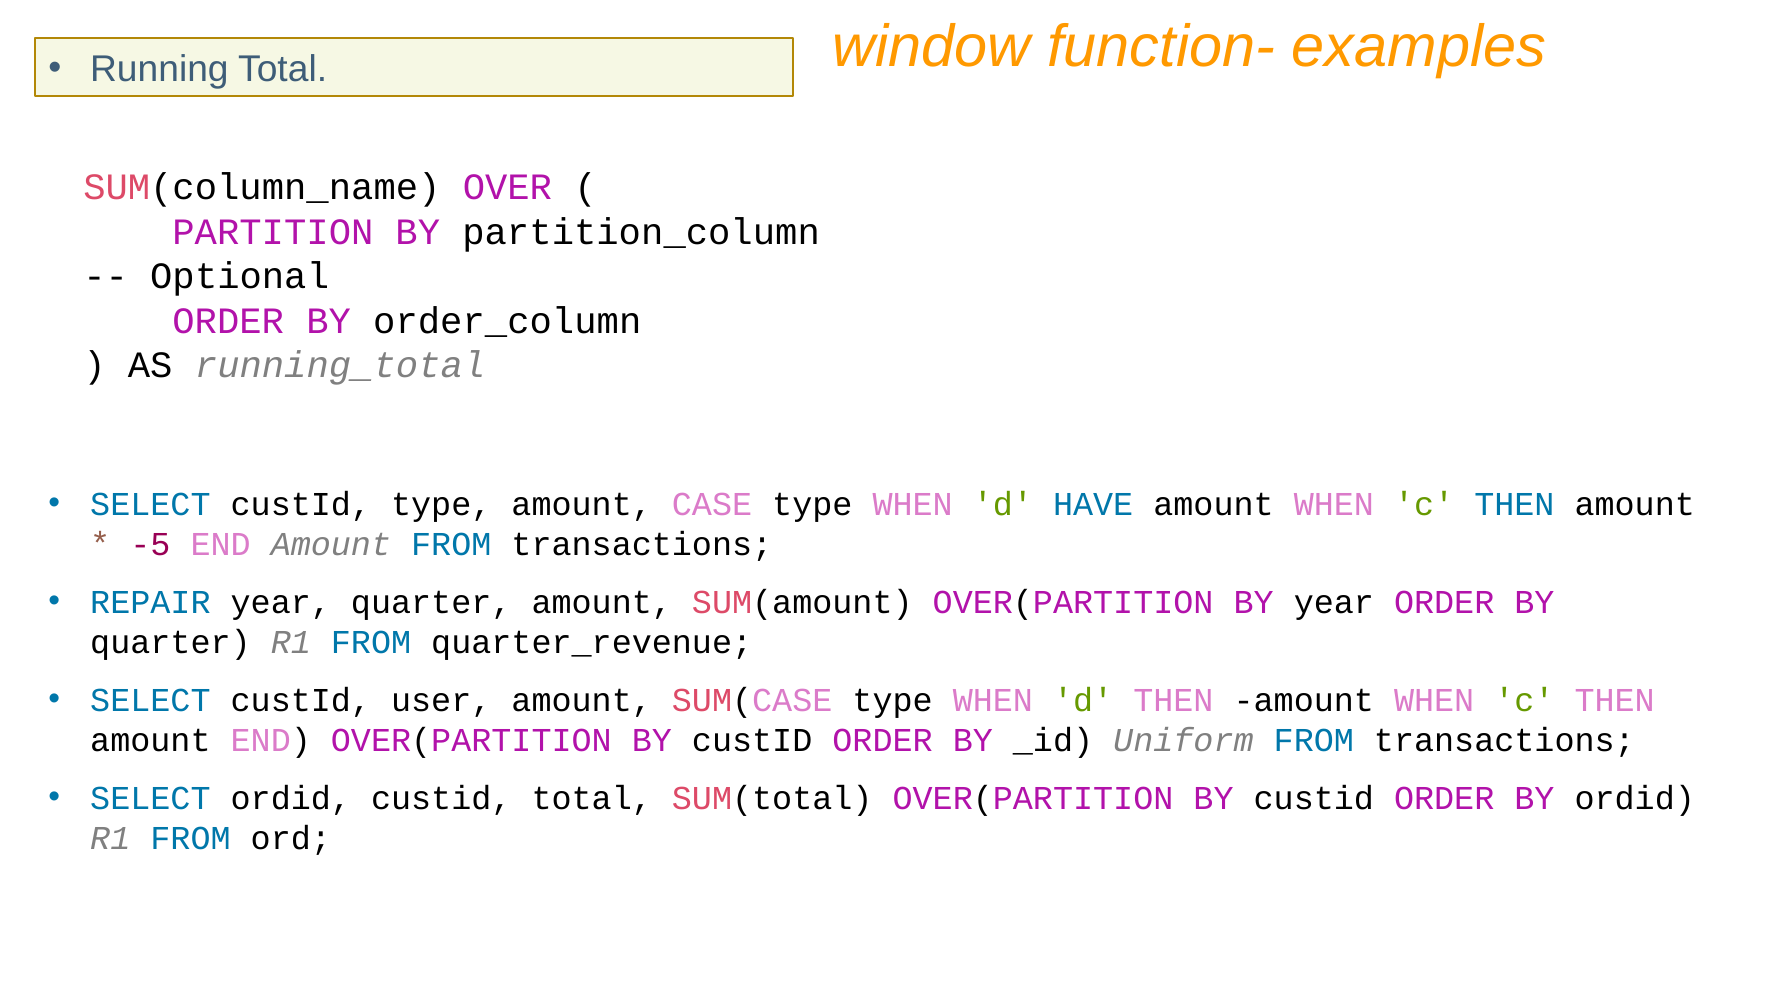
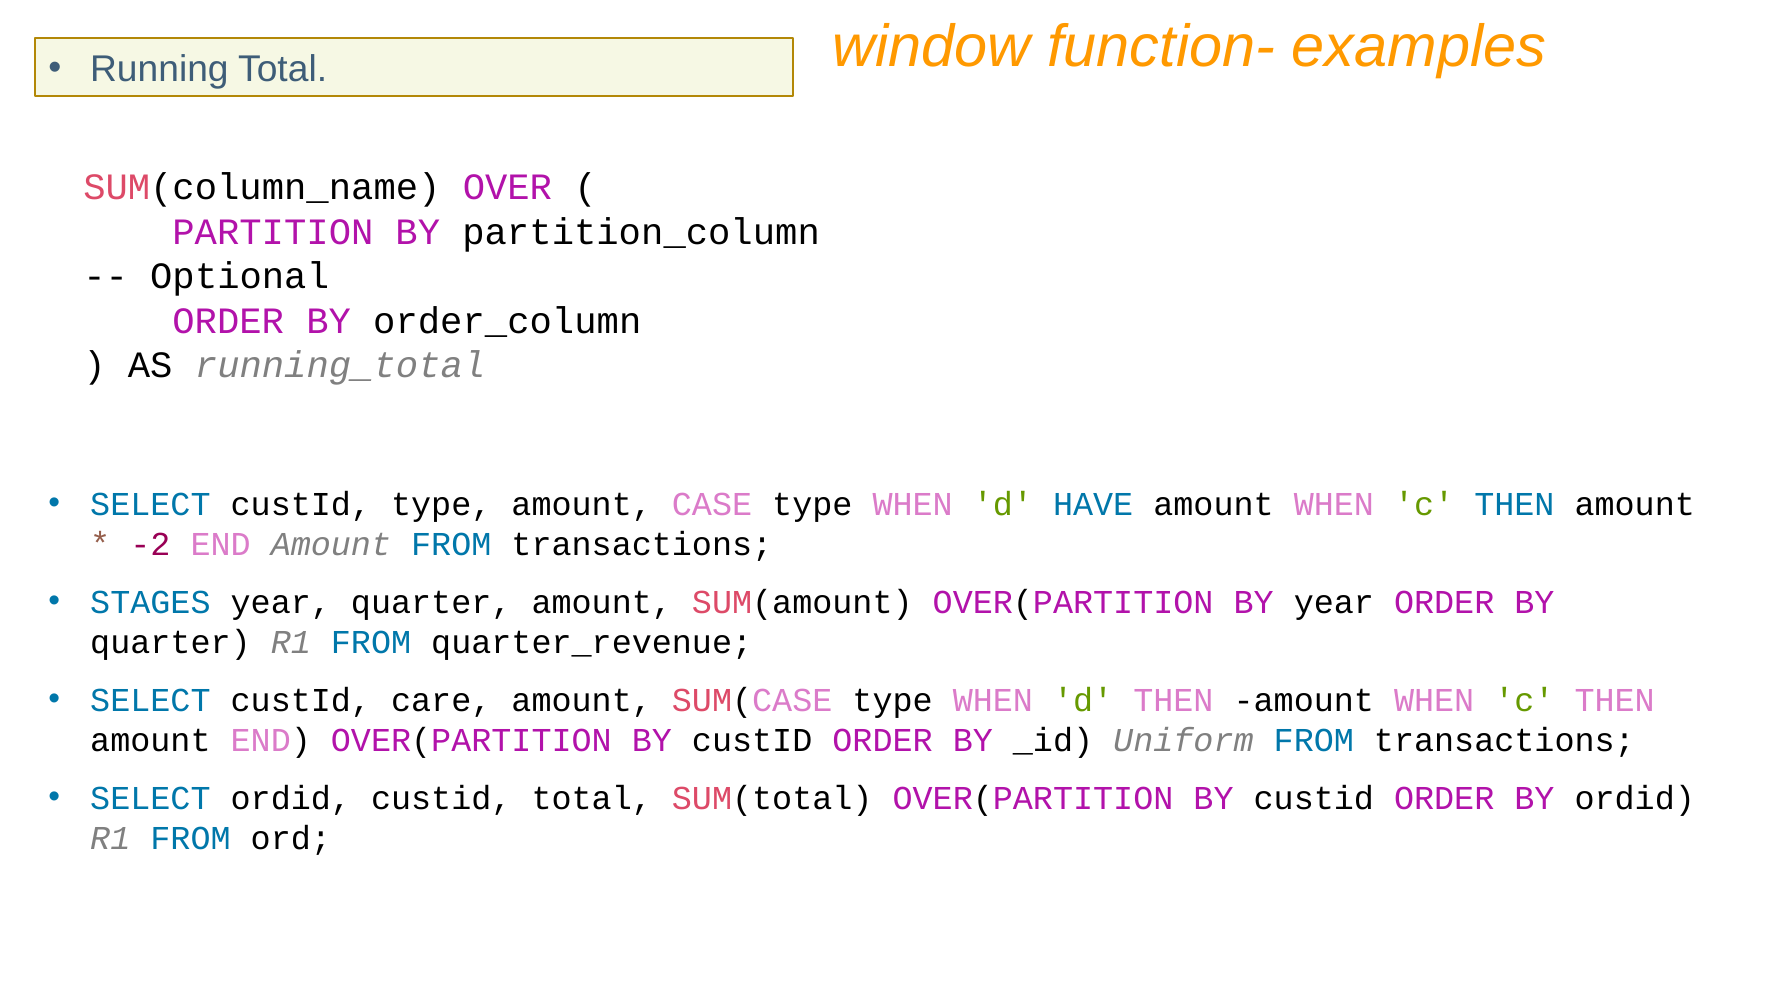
-5: -5 -> -2 (150, 544)
REPAIR: REPAIR -> STAGES (150, 602)
user: user -> care (441, 700)
